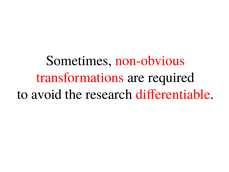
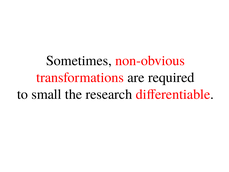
avoid: avoid -> small (47, 94)
